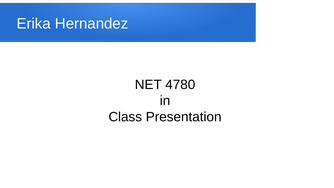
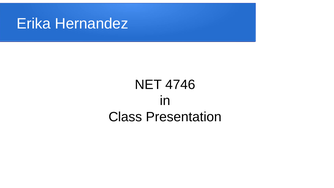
4780: 4780 -> 4746 (180, 85)
